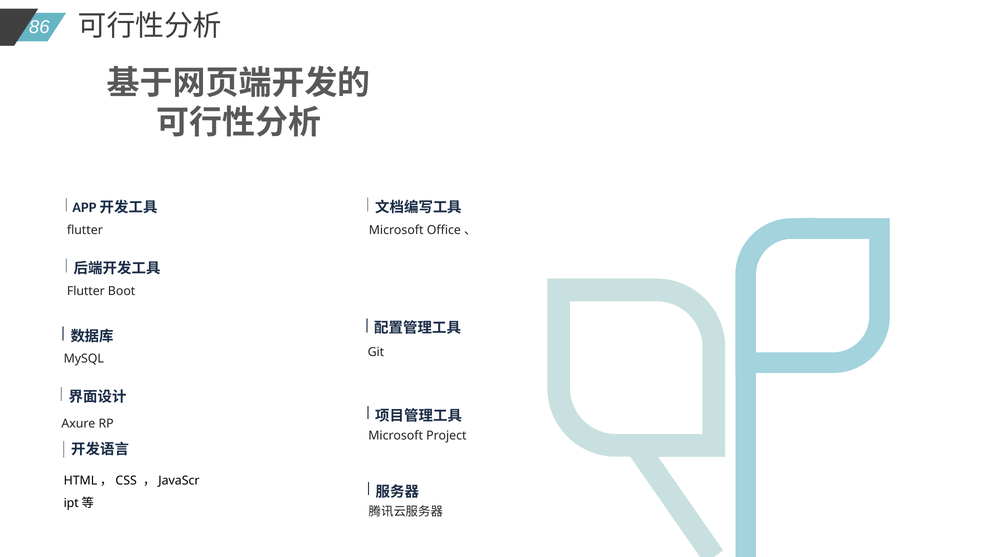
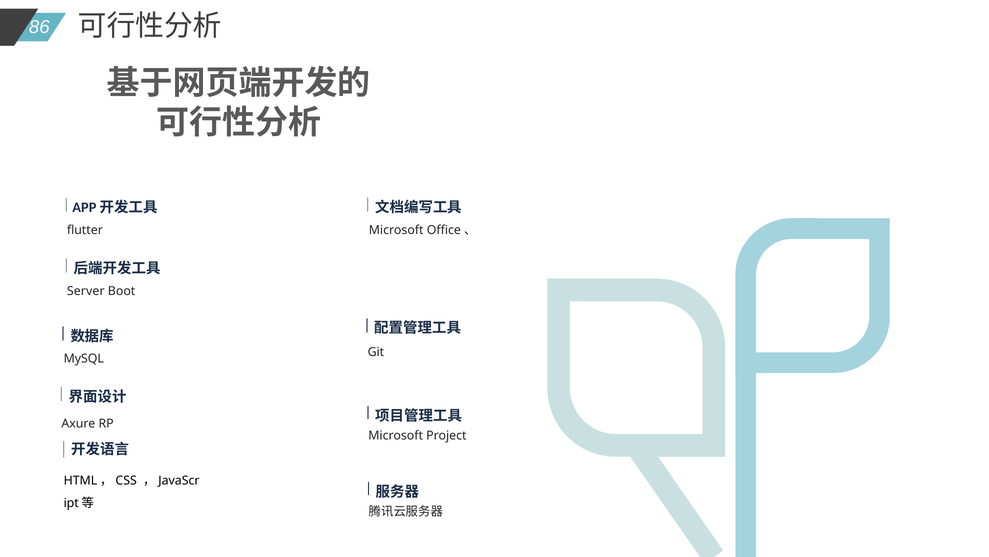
Flutter: Flutter -> Server (86, 291)
